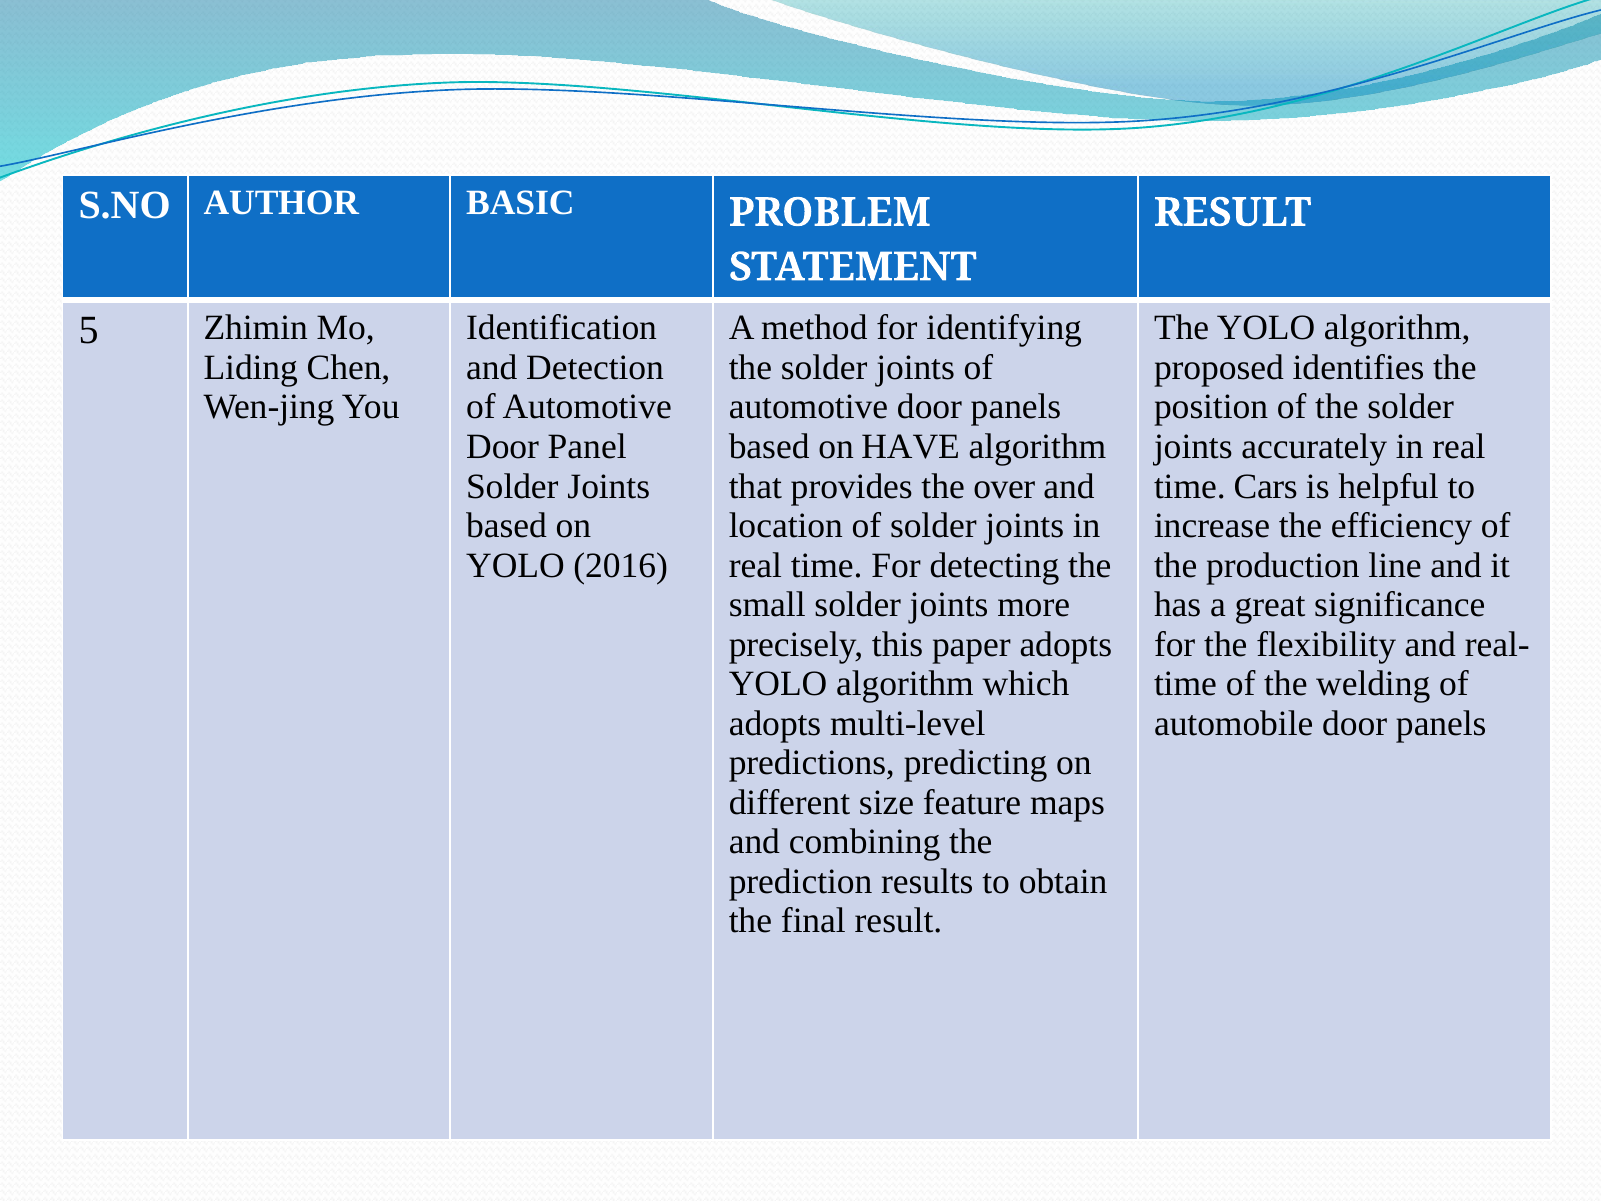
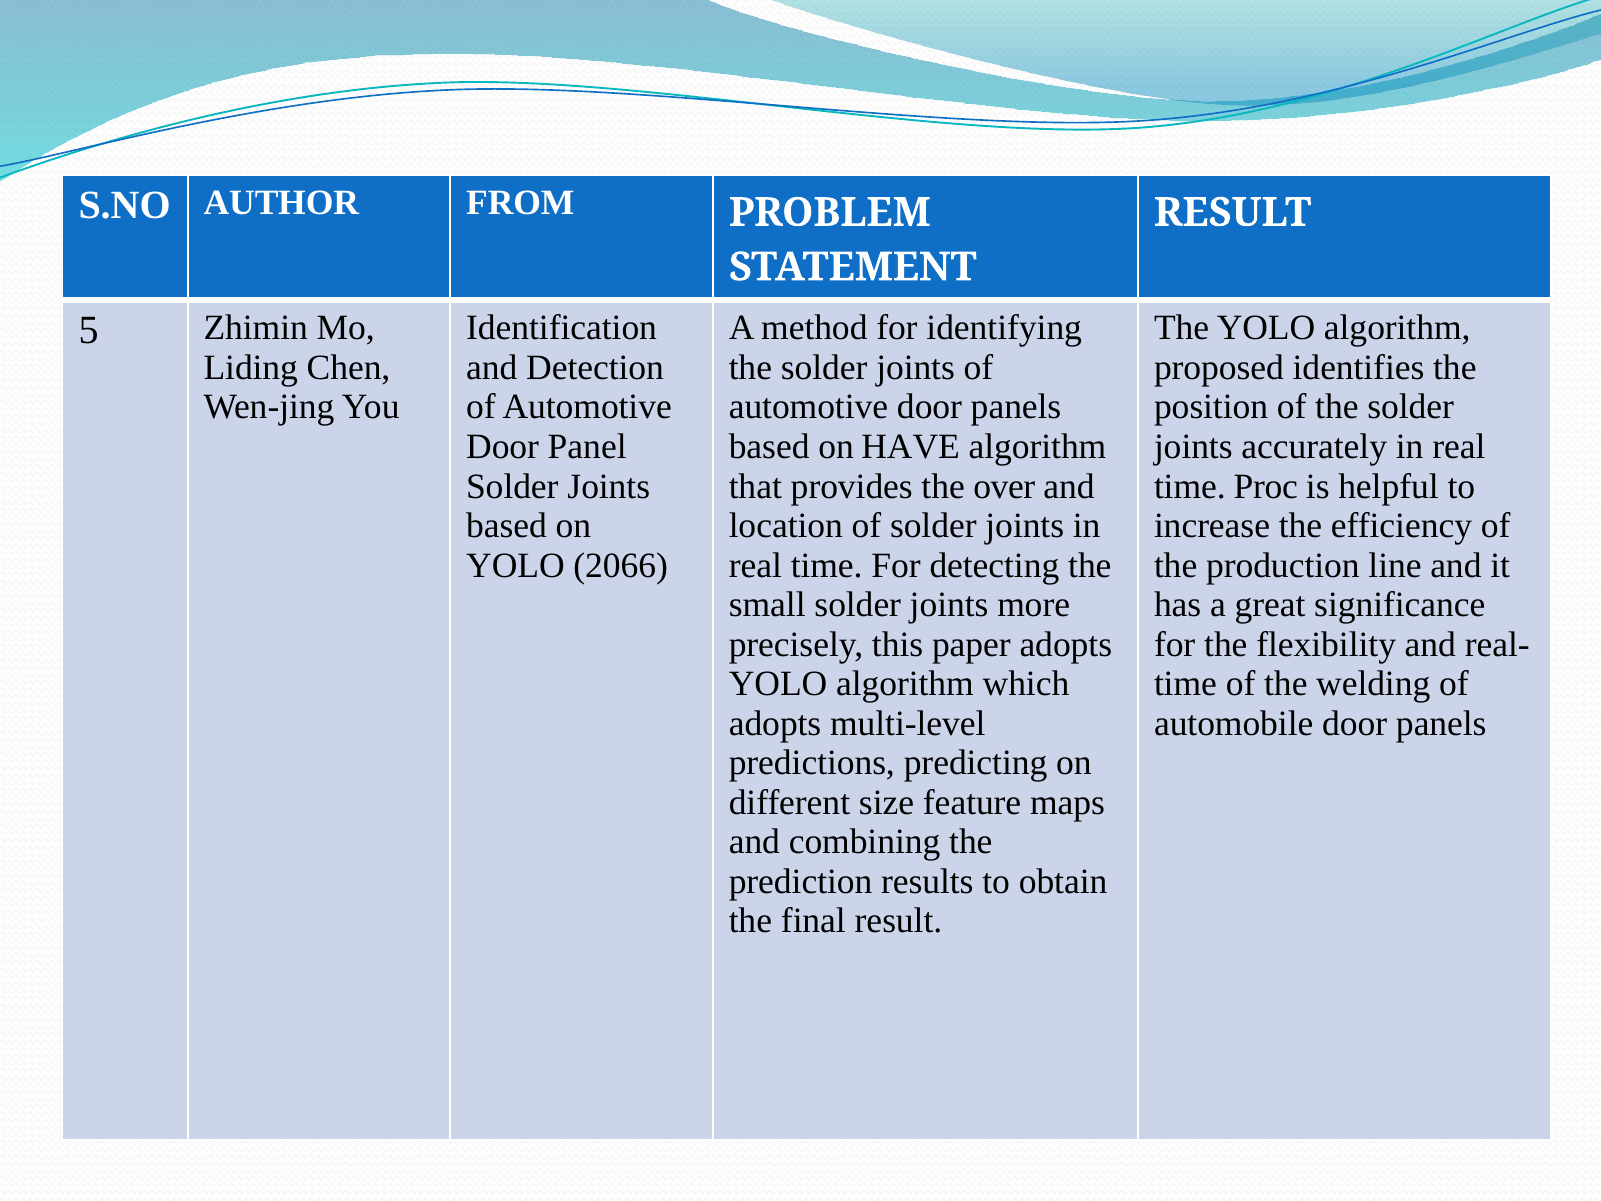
BASIC: BASIC -> FROM (520, 203)
Cars: Cars -> Proc (1266, 486)
2016: 2016 -> 2066 (621, 565)
